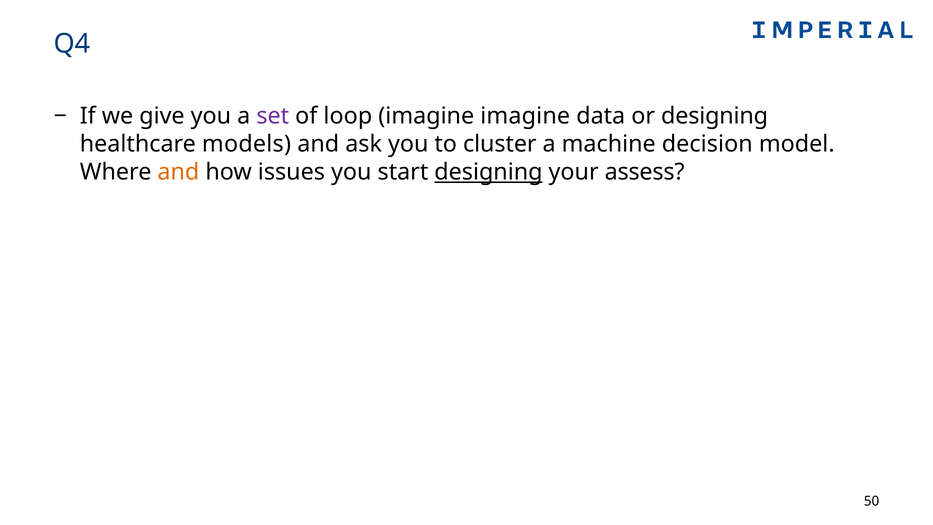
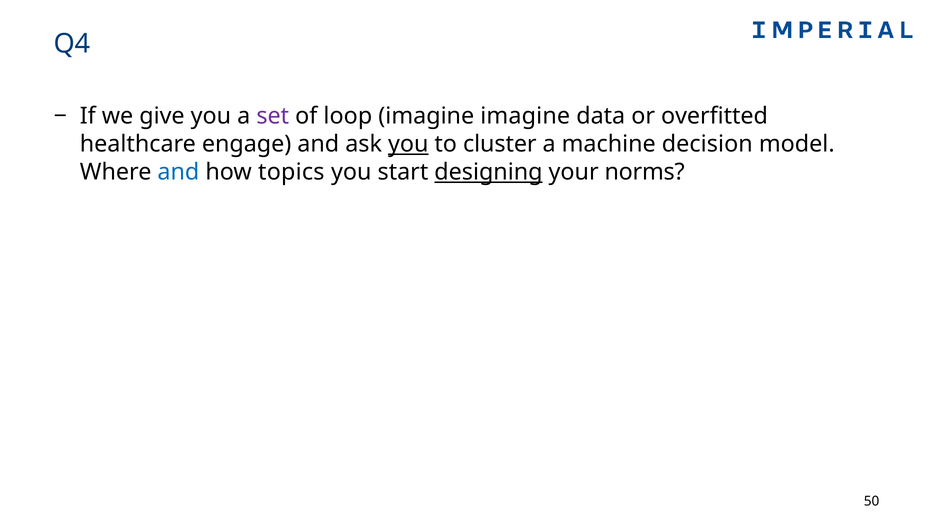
or designing: designing -> overfitted (715, 116)
models: models -> engage (247, 144)
you underline: none -> present (408, 144)
and colour: orange -> blue (178, 172)
issues: issues -> topics (291, 172)
assess: assess -> norms (645, 172)
